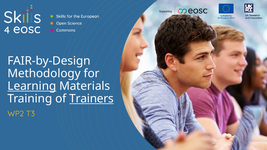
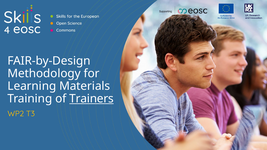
Learning underline: present -> none (32, 86)
